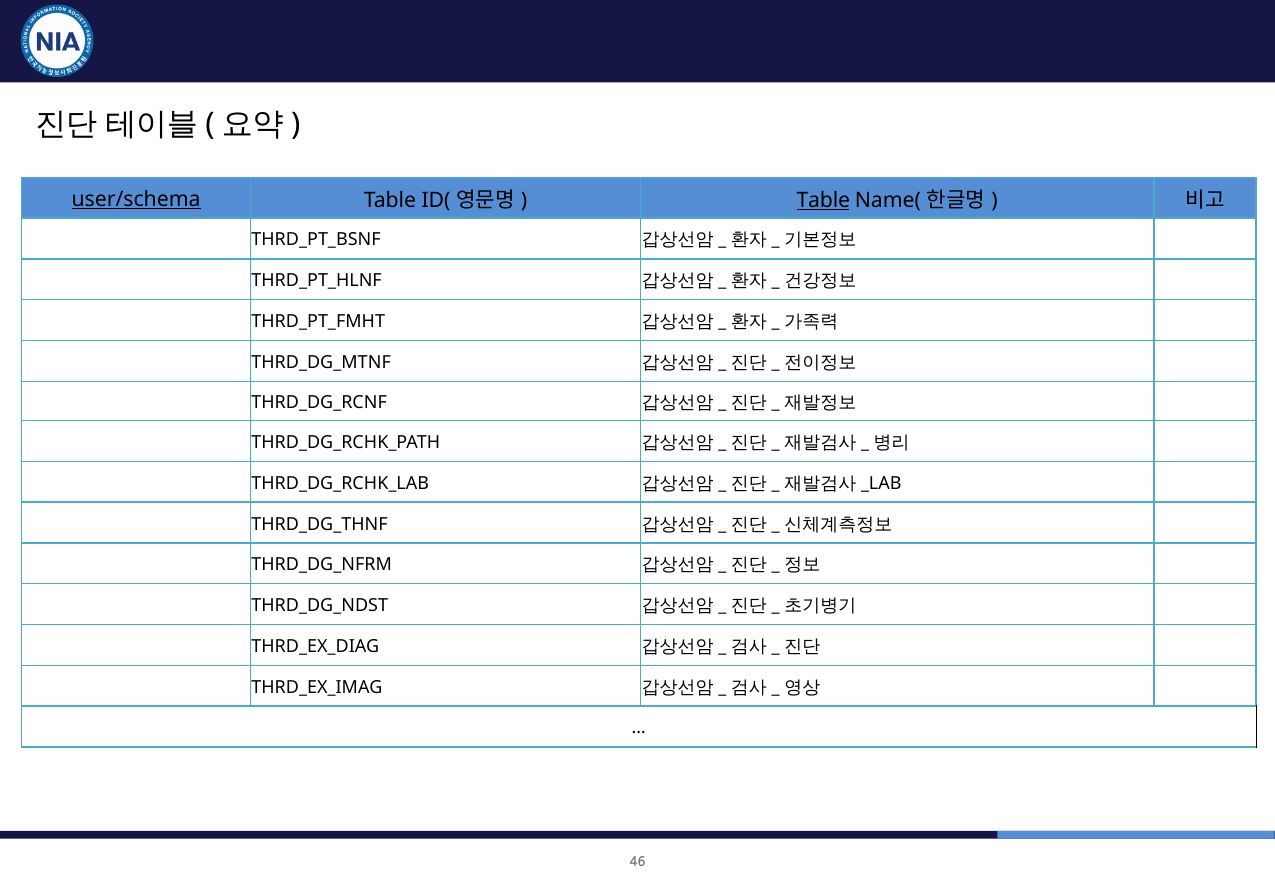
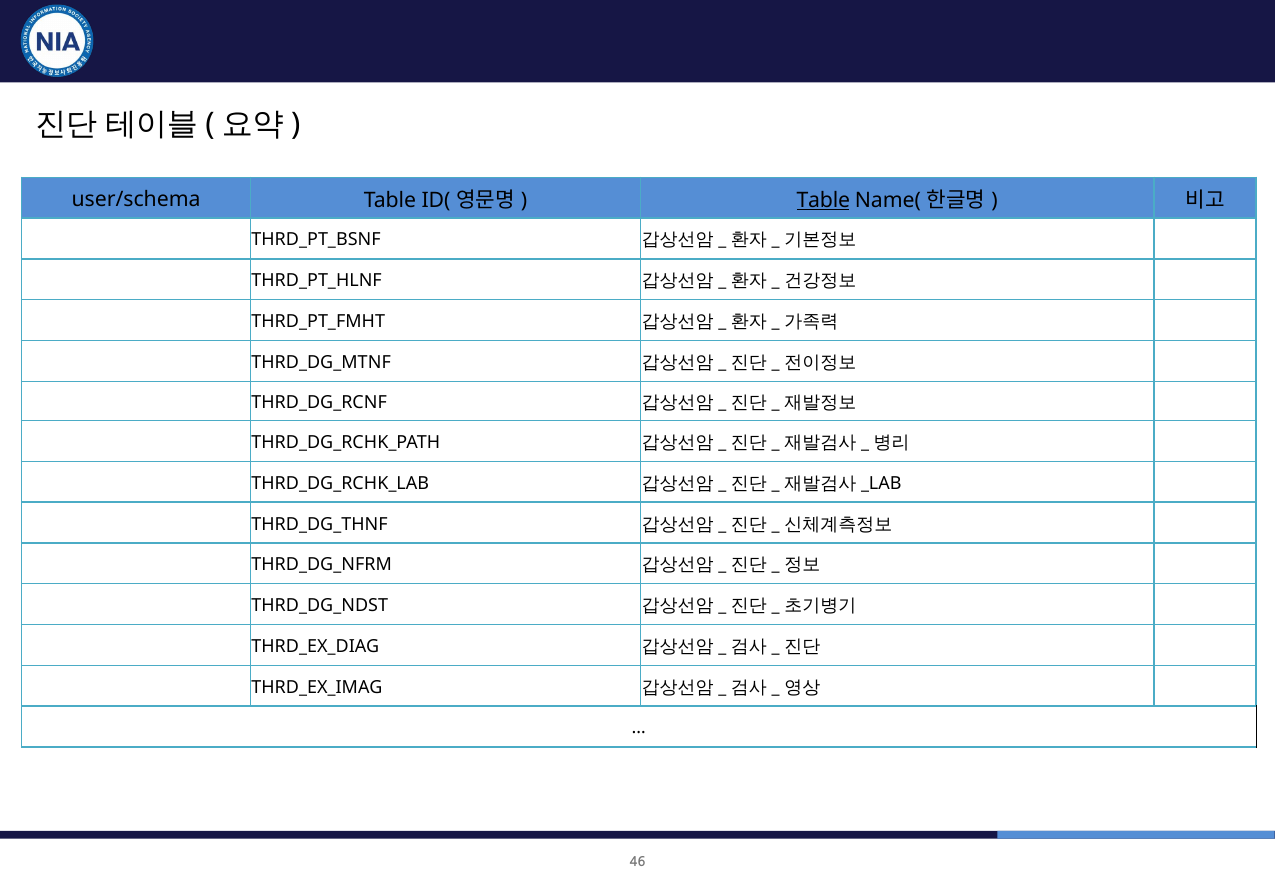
user/schema underline: present -> none (136, 199)
